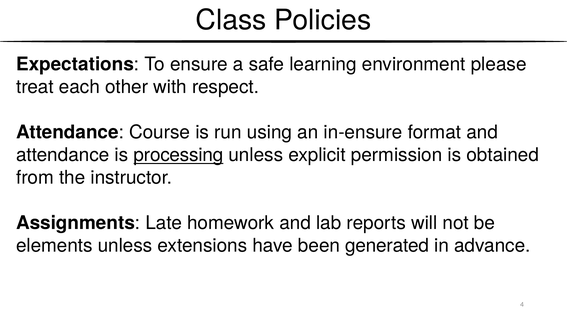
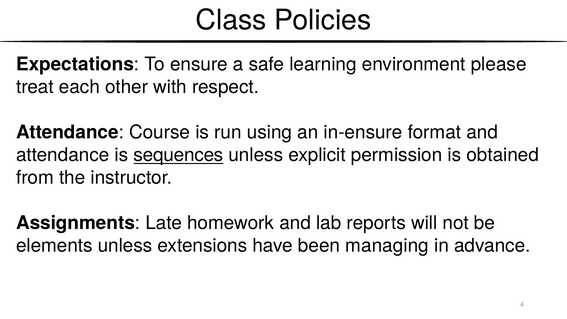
processing: processing -> sequences (178, 155)
generated: generated -> managing (387, 246)
